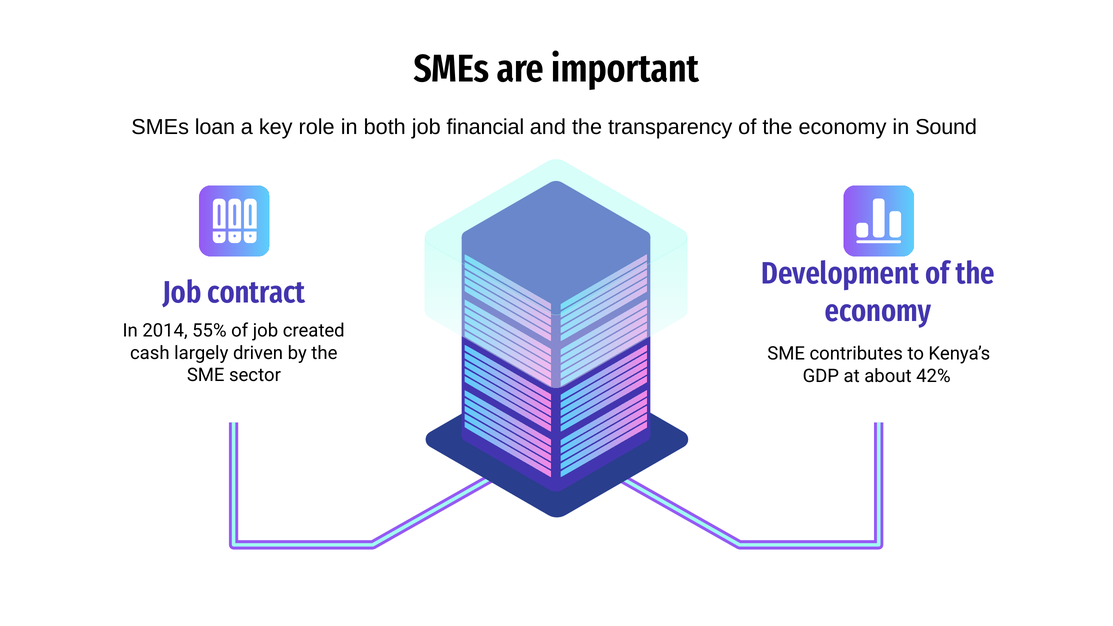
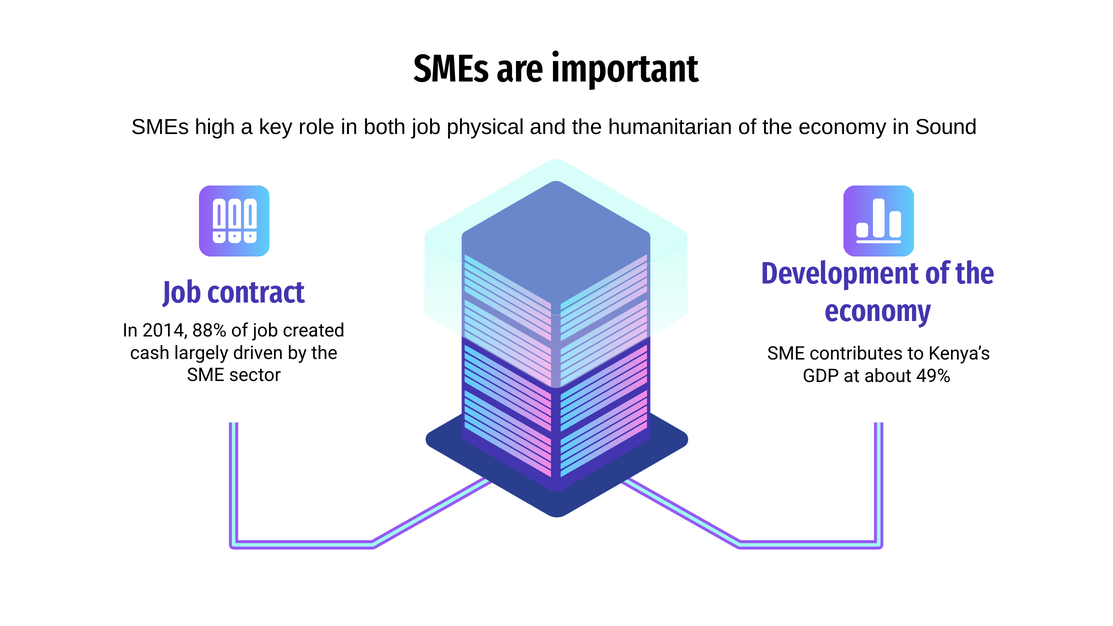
loan: loan -> high (215, 127)
financial: financial -> physical (485, 127)
transparency: transparency -> humanitarian (670, 127)
55%: 55% -> 88% (209, 331)
42%: 42% -> 49% (933, 376)
